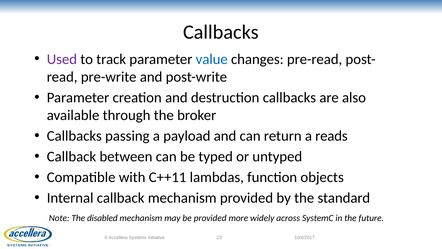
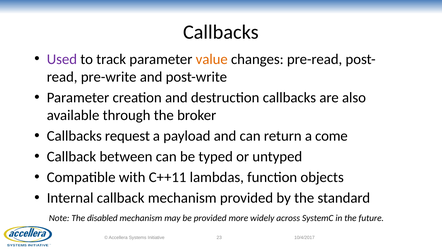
value colour: blue -> orange (212, 59)
passing: passing -> request (127, 136)
reads: reads -> come (331, 136)
